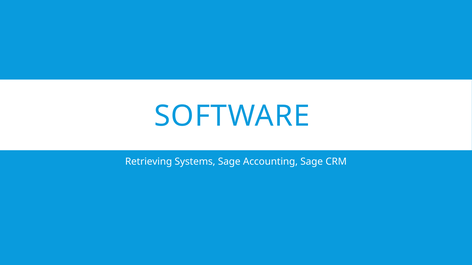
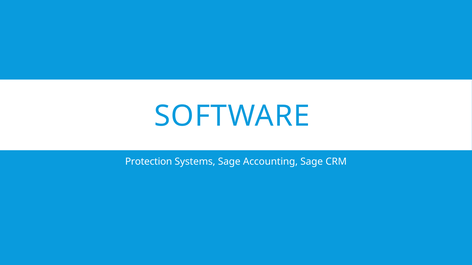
Retrieving: Retrieving -> Protection (149, 162)
